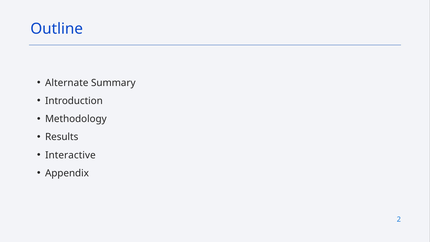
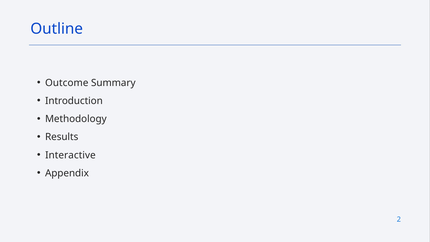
Alternate: Alternate -> Outcome (67, 83)
